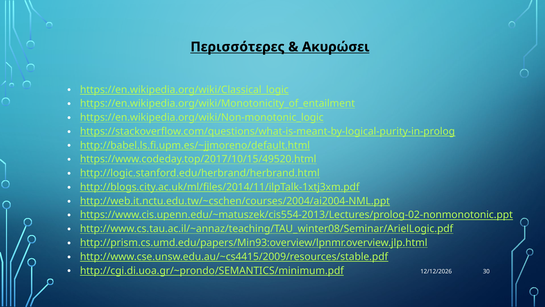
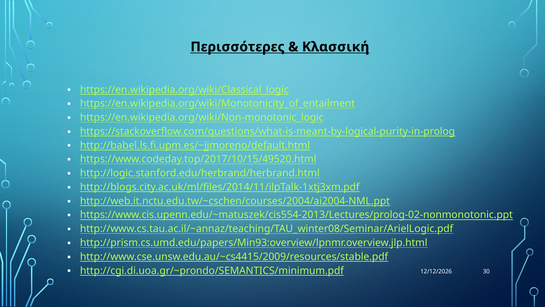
Ακυρώσει: Ακυρώσει -> Κλασσική (336, 47)
